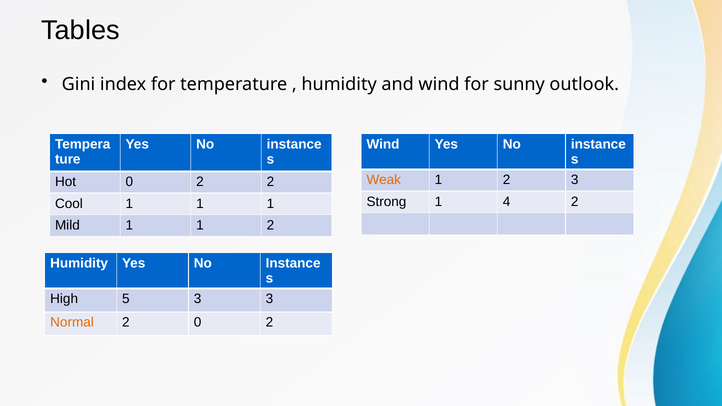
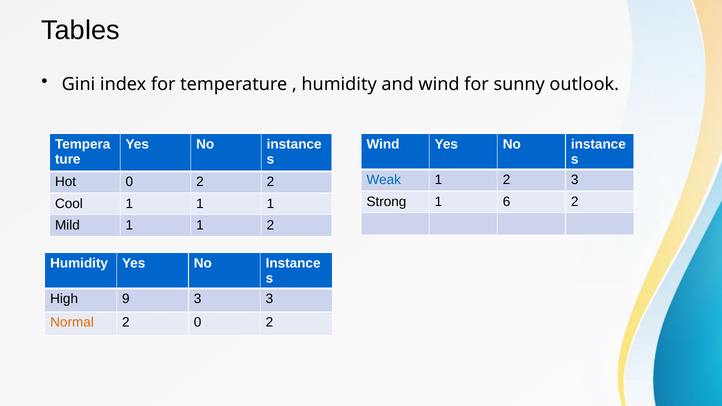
Weak colour: orange -> blue (384, 180)
4: 4 -> 6 (507, 202)
5: 5 -> 9 (126, 299)
